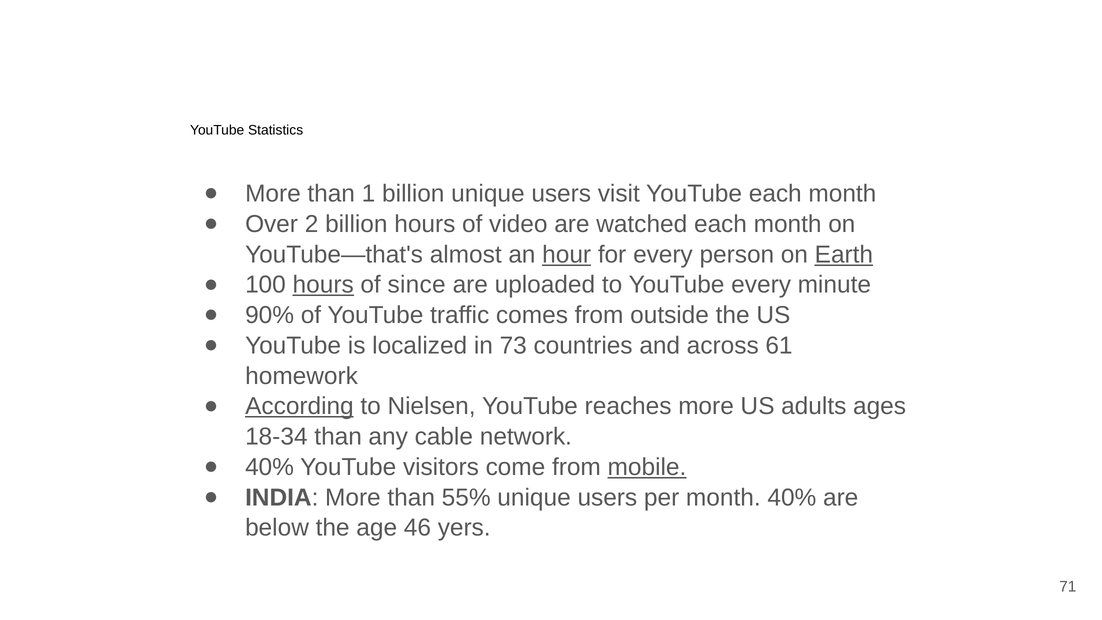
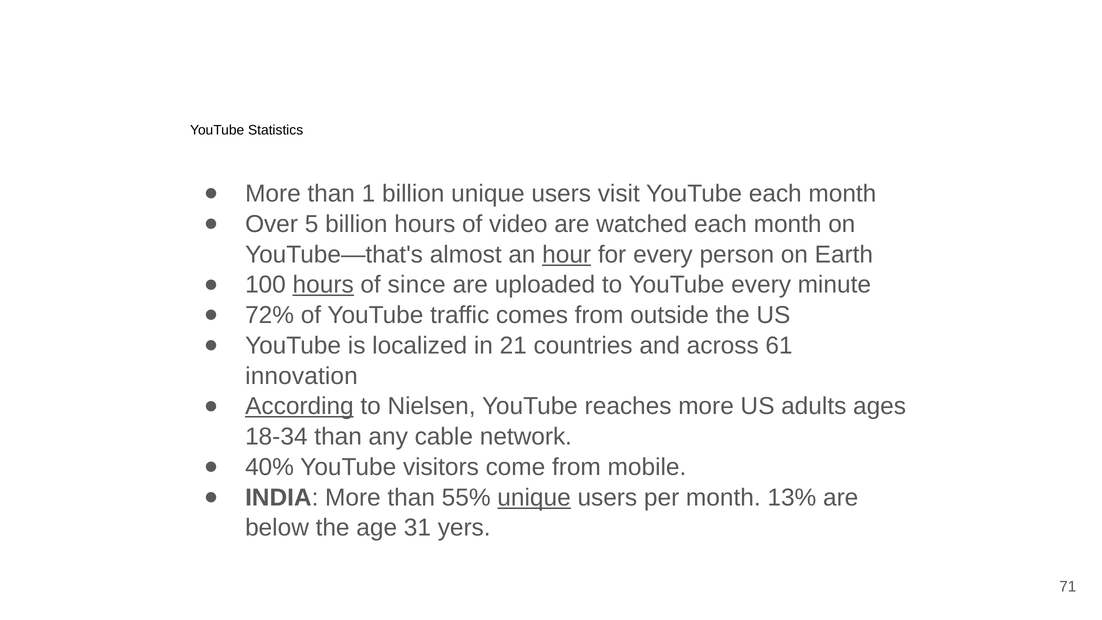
2: 2 -> 5 (312, 224)
Earth underline: present -> none (844, 254)
90%: 90% -> 72% (270, 315)
73: 73 -> 21 (513, 346)
homework: homework -> innovation (301, 376)
mobile underline: present -> none (647, 467)
unique underline: none -> present (534, 497)
month 40%: 40% -> 13% (792, 497)
46: 46 -> 31 (417, 528)
